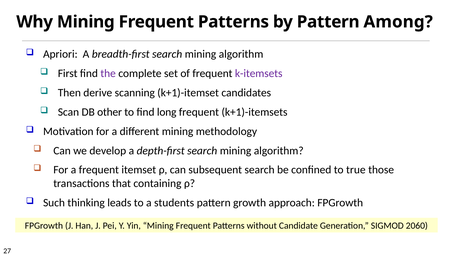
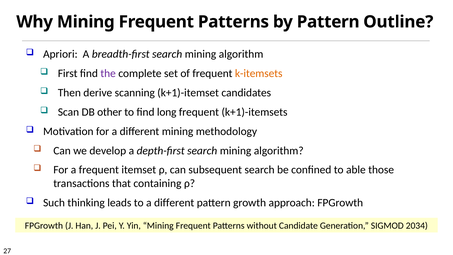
Among: Among -> Outline (398, 22)
k-itemsets colour: purple -> orange (259, 73)
true: true -> able (356, 170)
to a students: students -> different (174, 203)
2060: 2060 -> 2034 (417, 226)
